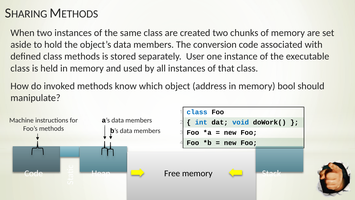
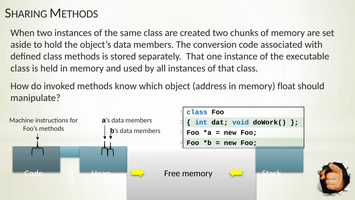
separately User: User -> That (195, 56)
bool: bool -> float (286, 86)
